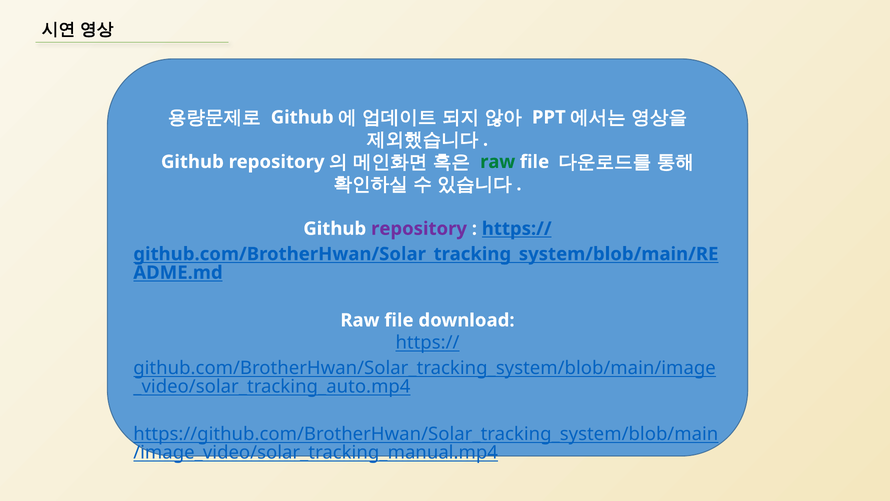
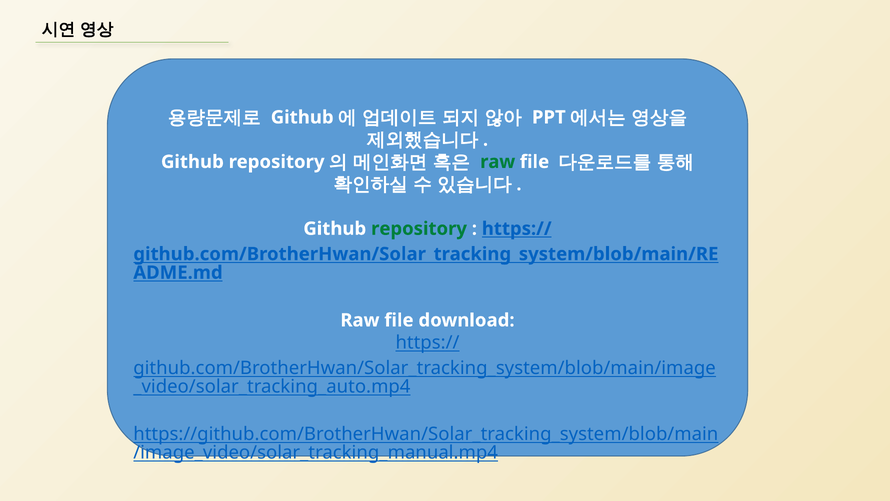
repository colour: purple -> green (419, 229)
